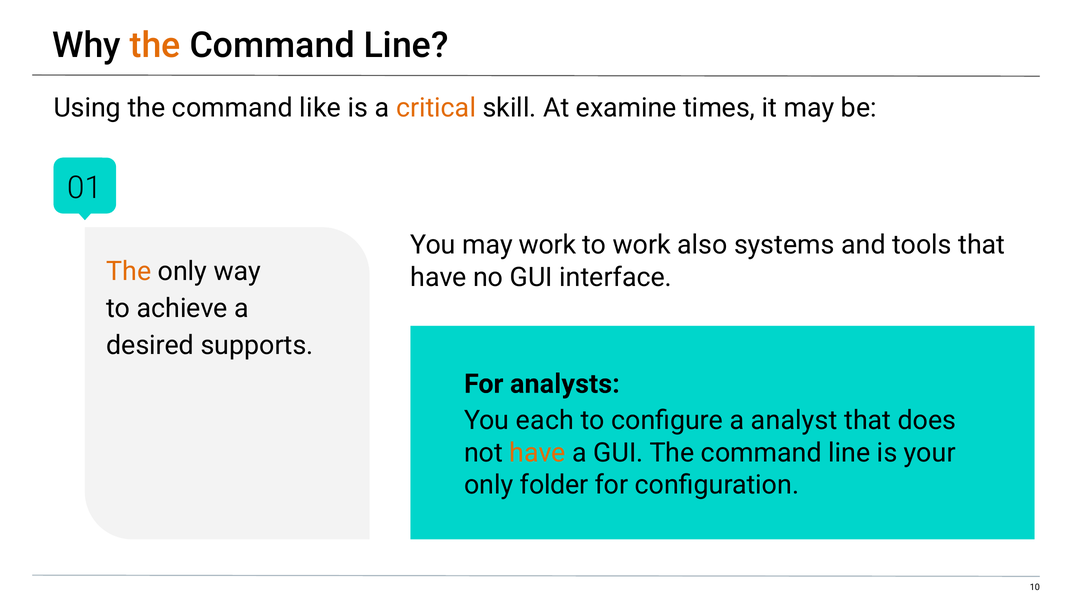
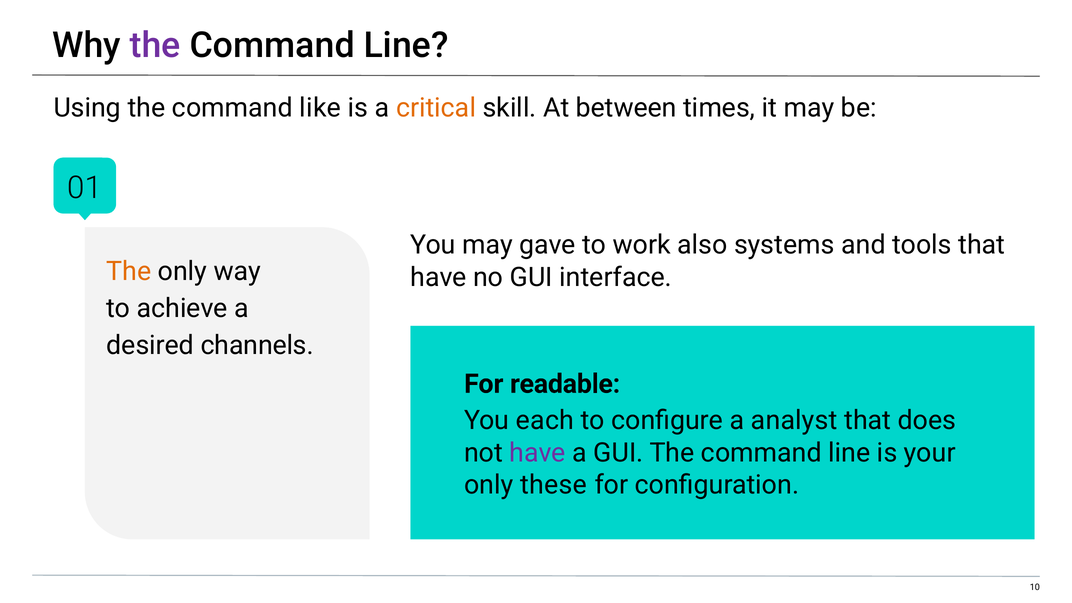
the colour: orange -> purple (155, 45)
examine: examine -> between (626, 108)
may work: work -> gave (548, 245)
supports: supports -> channels (257, 345)
analysts: analysts -> readable (565, 384)
have colour: orange -> purple (538, 453)
folder: folder -> these (554, 485)
